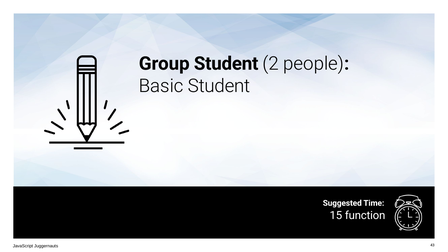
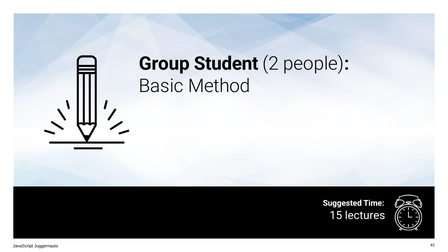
Basic Student: Student -> Method (219, 86)
function: function -> lectures (365, 215)
